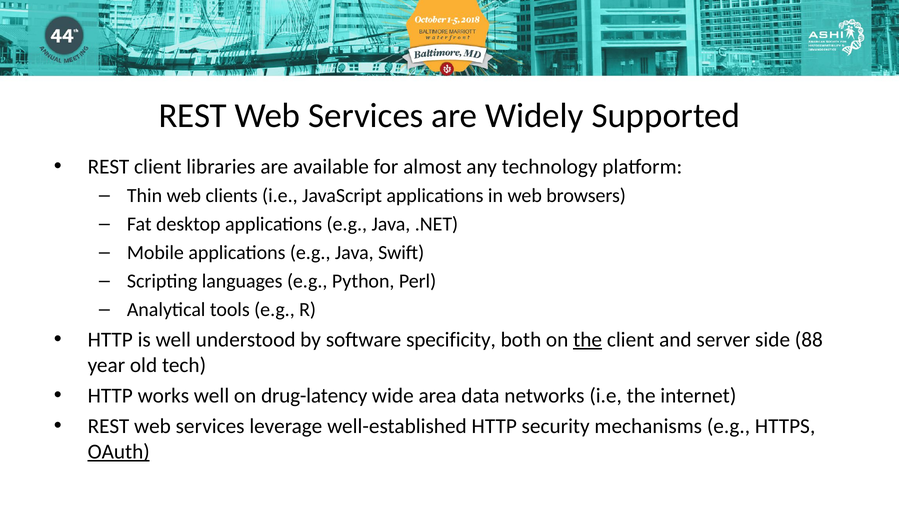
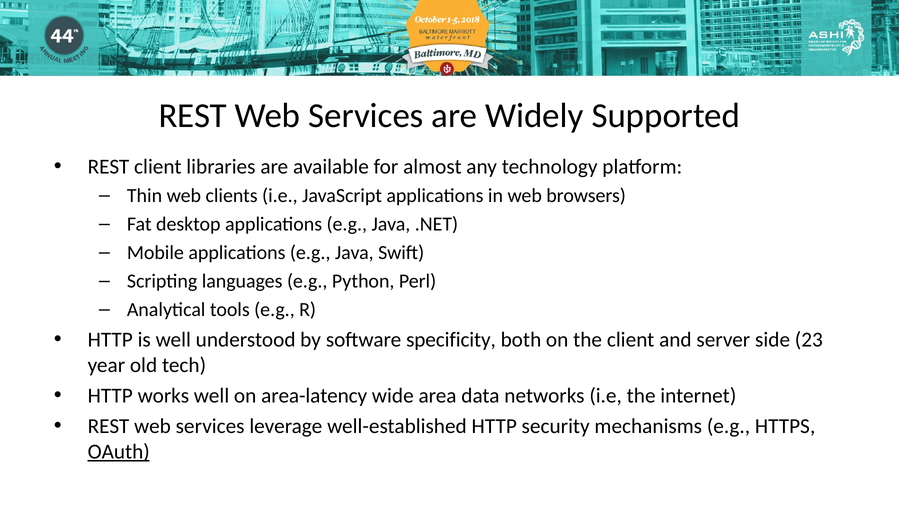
the underline: present -> none (588, 339)
88: 88 -> 23 (809, 339)
drug-latency: drug-latency -> area-latency (314, 395)
